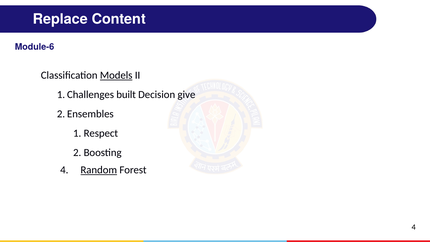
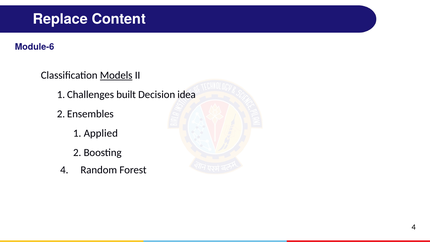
give: give -> idea (187, 95)
Respect: Respect -> Applied (101, 133)
Random underline: present -> none (99, 170)
